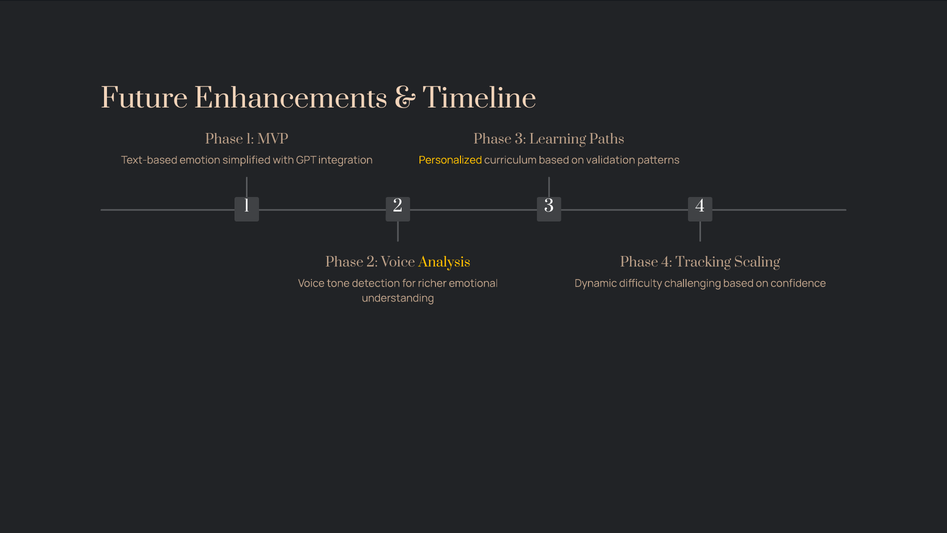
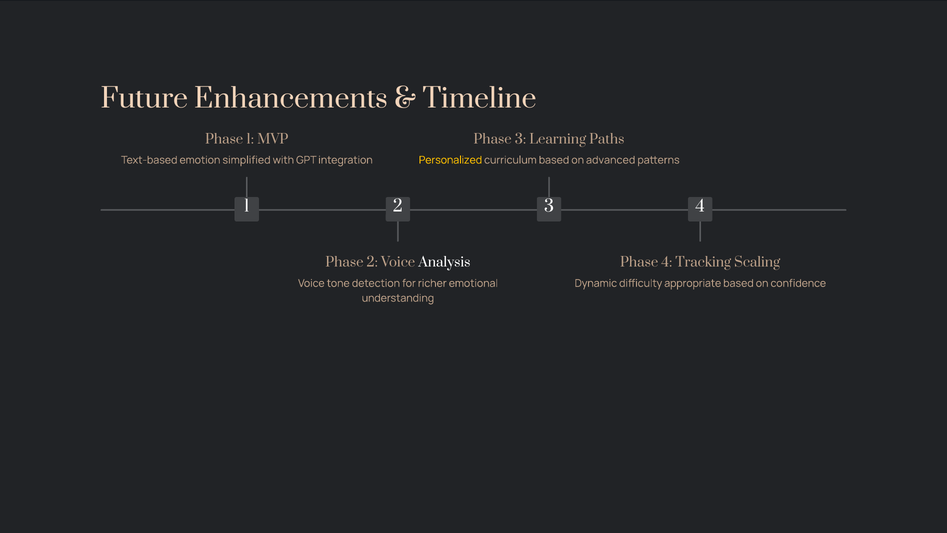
validation: validation -> advanced (611, 160)
Analysis colour: yellow -> white (444, 262)
challenging: challenging -> appropriate (693, 283)
